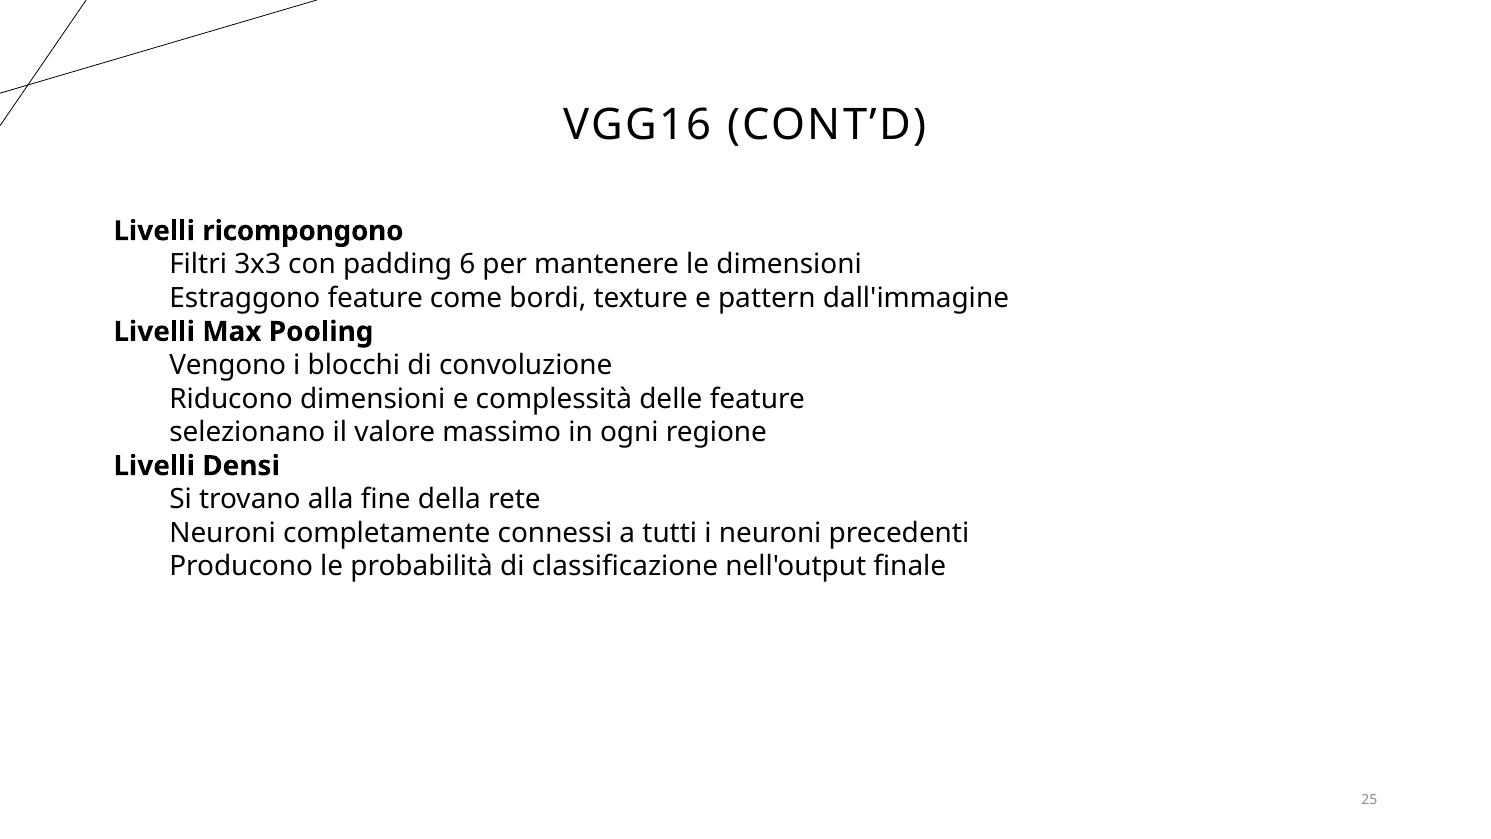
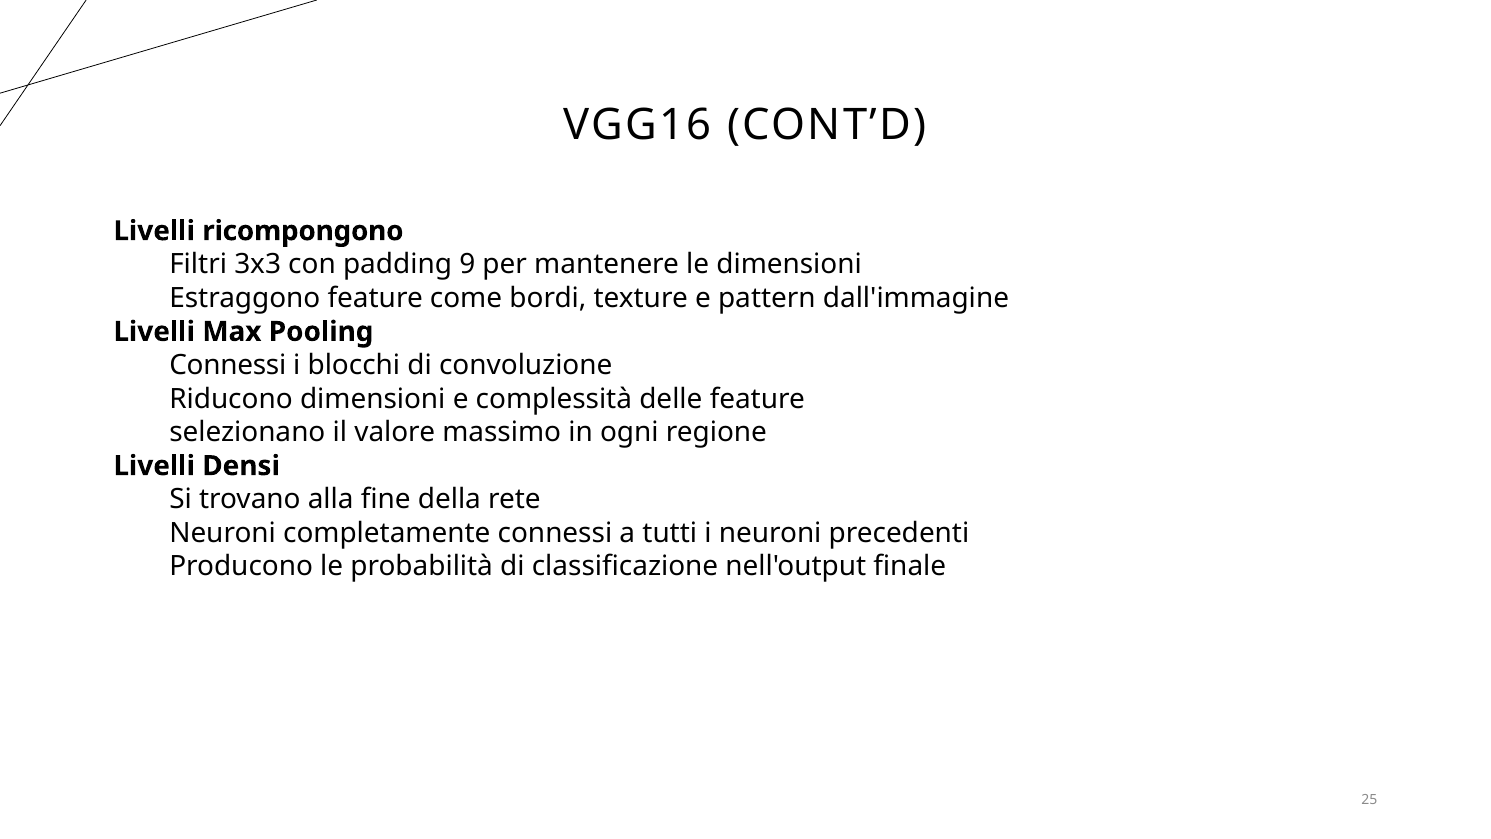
6: 6 -> 9 (467, 264)
Vengono: Vengono -> Connessi (228, 365)
